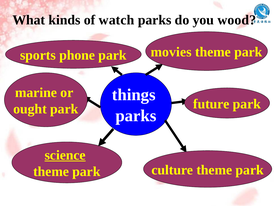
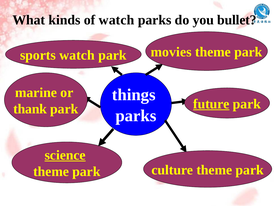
wood: wood -> bullet (237, 20)
sports phone: phone -> watch (77, 55)
future underline: none -> present (211, 104)
ought: ought -> thank (30, 109)
